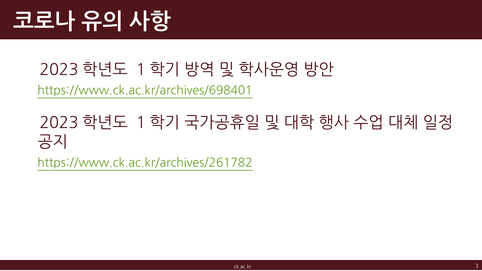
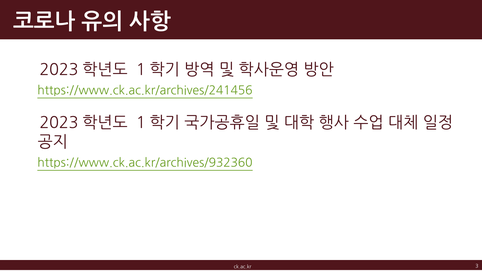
https://www.ck.ac.kr/archives/698401: https://www.ck.ac.kr/archives/698401 -> https://www.ck.ac.kr/archives/241456 (145, 91)
https://www.ck.ac.kr/archives/261782: https://www.ck.ac.kr/archives/261782 -> https://www.ck.ac.kr/archives/932360 (145, 163)
